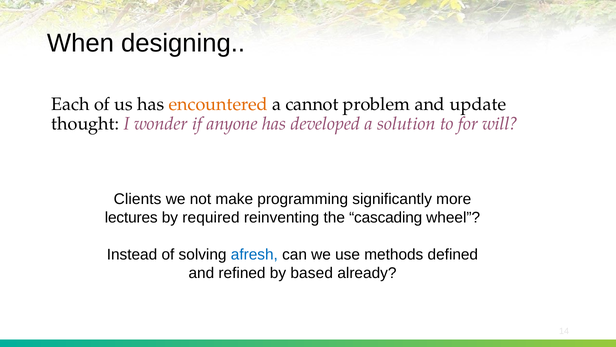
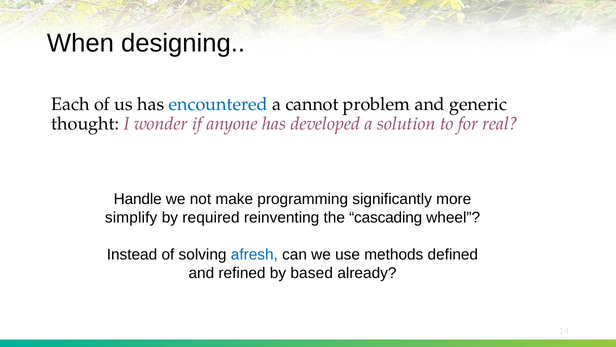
encountered colour: orange -> blue (218, 104)
update: update -> generic (478, 104)
will: will -> real (500, 124)
Clients: Clients -> Handle (138, 199)
lectures: lectures -> simplify (131, 217)
